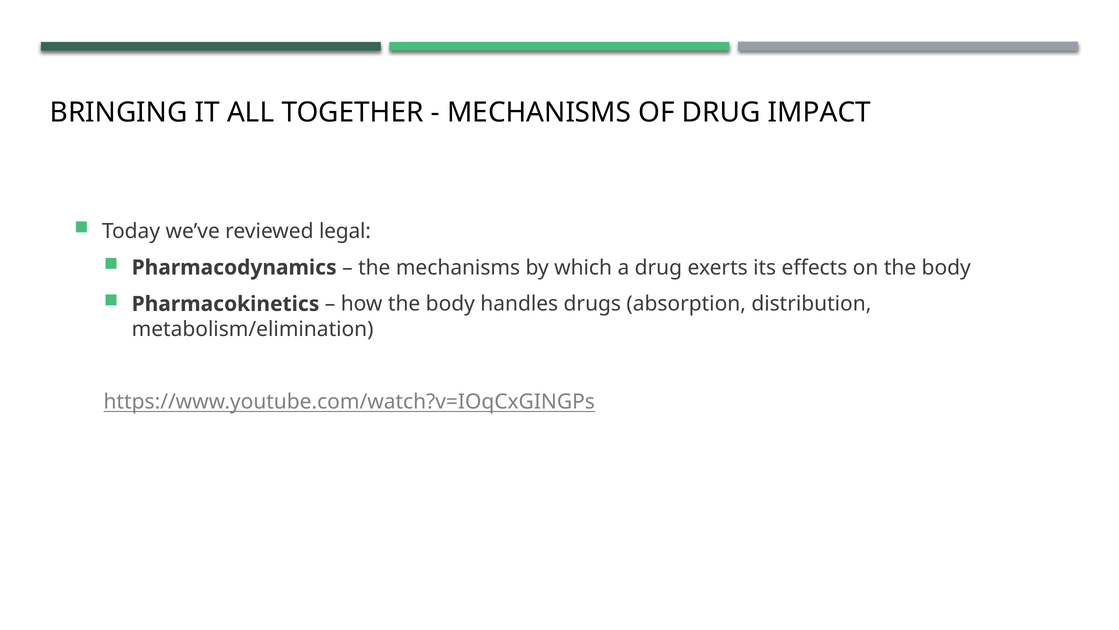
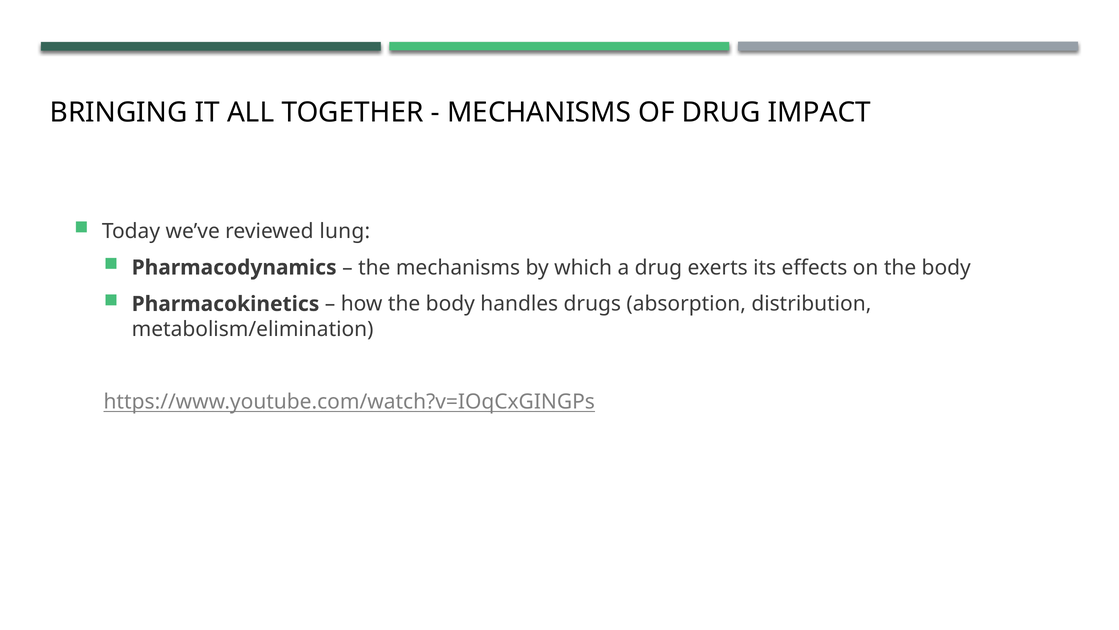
legal: legal -> lung (345, 231)
